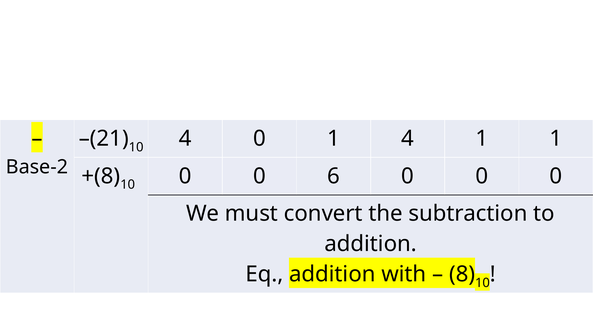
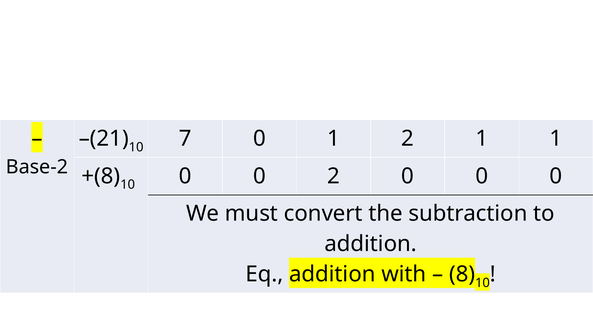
4: 4 -> 7 (185, 139)
1 4: 4 -> 2 (408, 139)
0 6: 6 -> 2 (334, 176)
